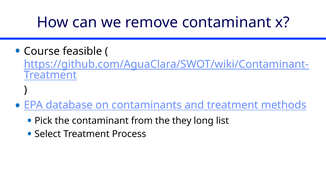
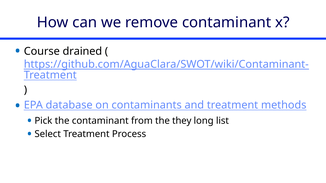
feasible: feasible -> drained (82, 51)
